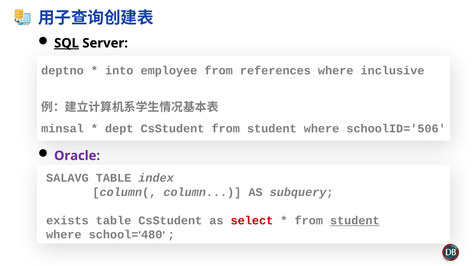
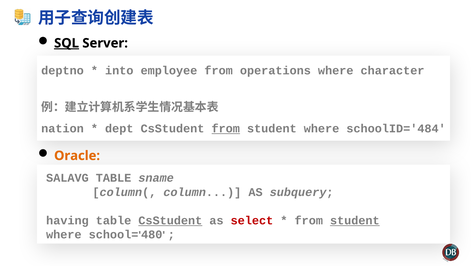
references: references -> operations (275, 70)
inclusive: inclusive -> character (392, 70)
minsal: minsal -> nation (63, 128)
from underline: none -> present (226, 128)
schoolID='506: schoolID='506 -> schoolID='484 (396, 128)
Oracle colour: purple -> orange (77, 155)
index: index -> sname (156, 178)
exists: exists -> having (67, 220)
CsStudent underline: none -> present (170, 220)
